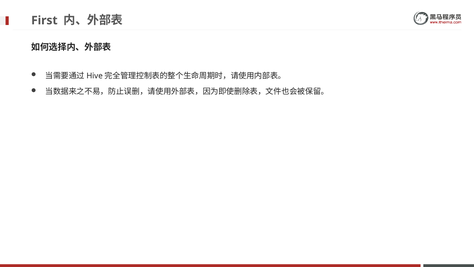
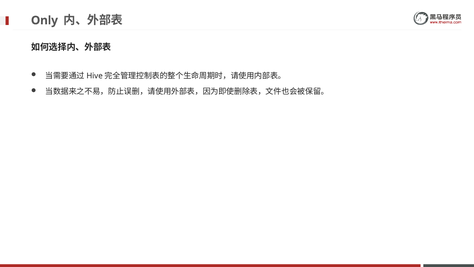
First: First -> Only (44, 20)
